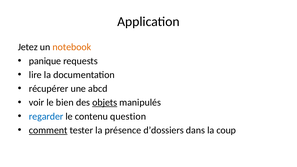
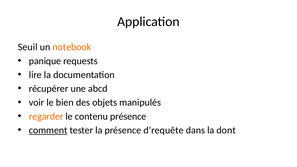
Jetez: Jetez -> Seuil (28, 47)
objets underline: present -> none (105, 103)
regarder colour: blue -> orange (46, 116)
contenu question: question -> présence (128, 116)
d’dossiers: d’dossiers -> d’requête (164, 130)
coup: coup -> dont (226, 130)
